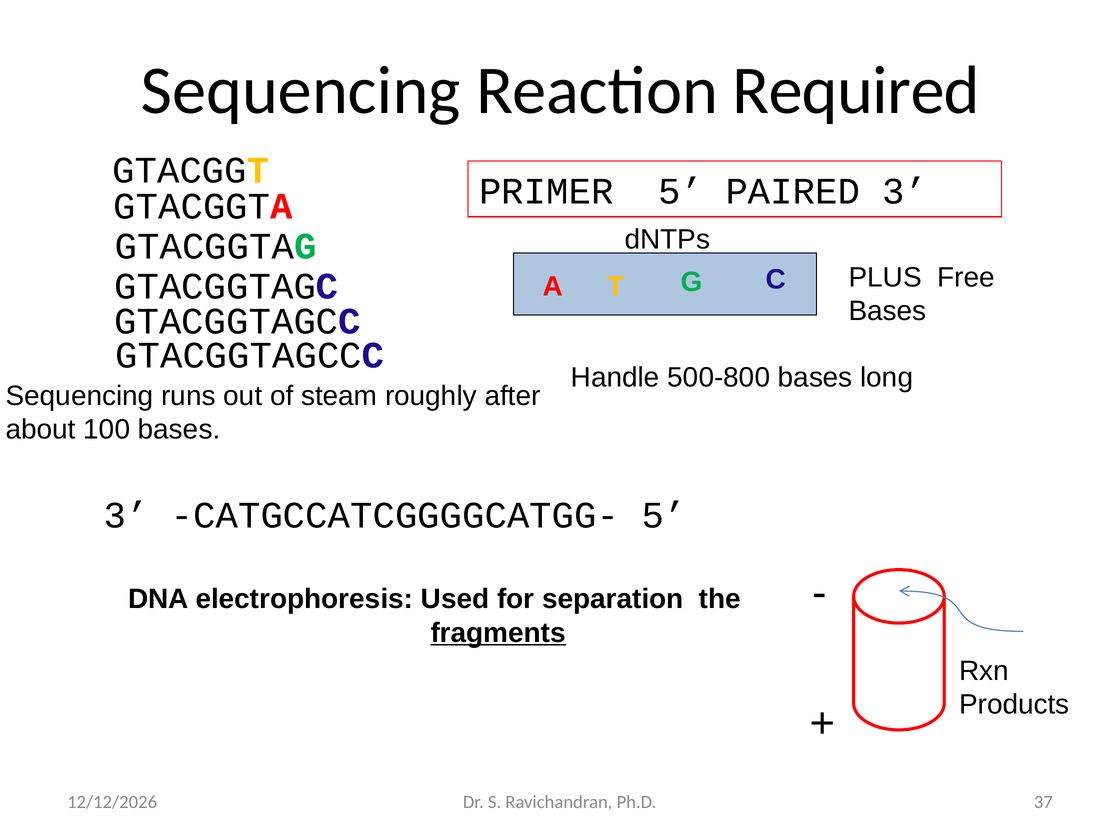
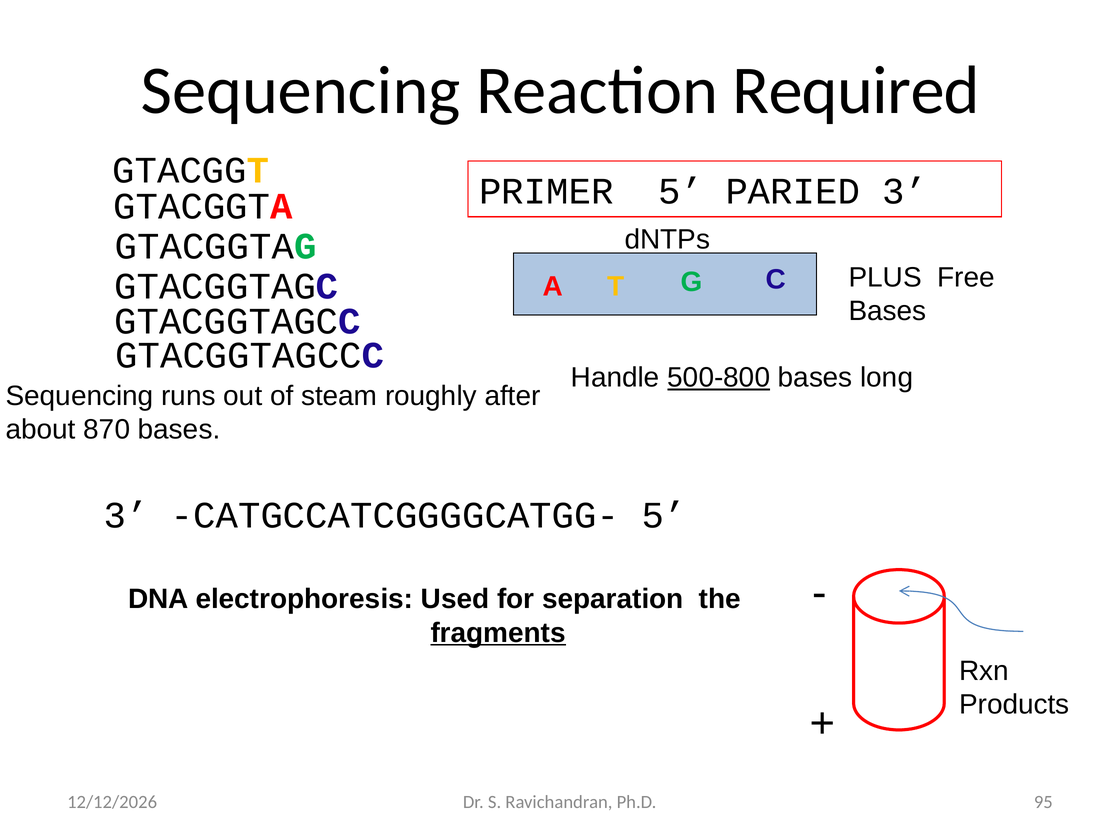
PAIRED: PAIRED -> PARIED (793, 192)
500-800 underline: none -> present (719, 378)
100: 100 -> 870 (107, 430)
37: 37 -> 95 (1043, 802)
